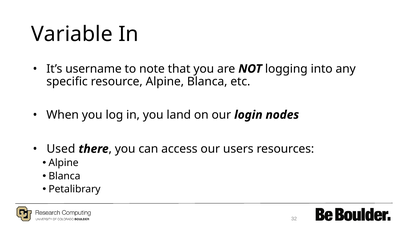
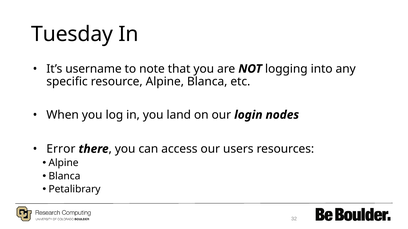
Variable: Variable -> Tuesday (72, 34)
Used: Used -> Error (61, 149)
